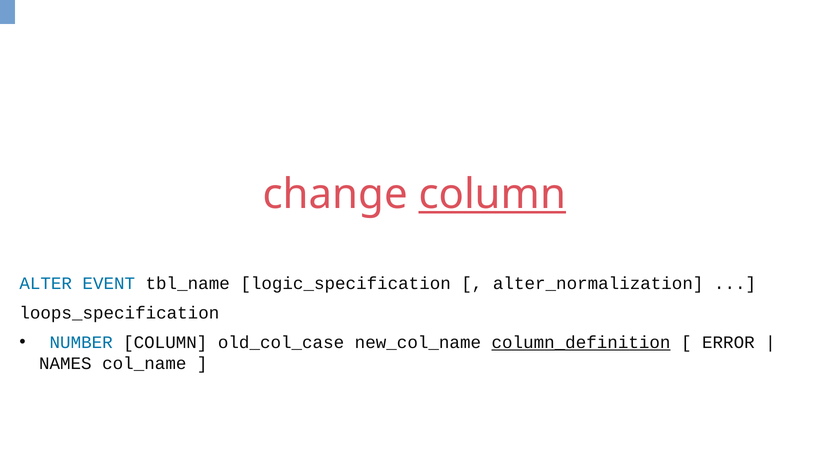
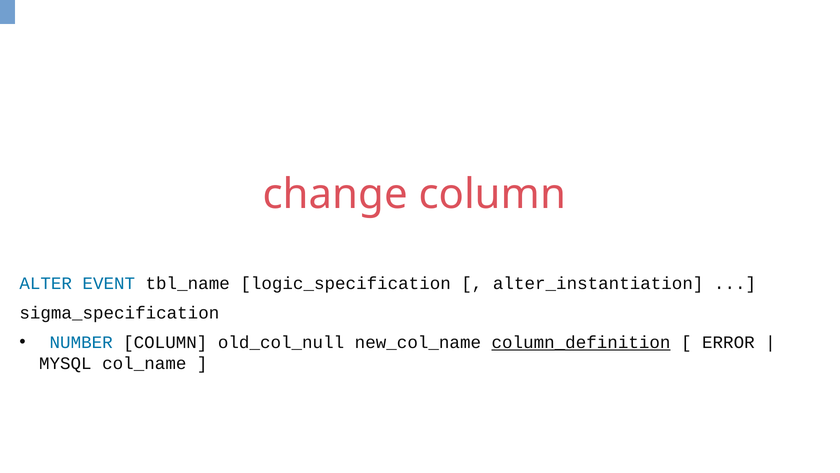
column underline: present -> none (492, 194)
alter_normalization: alter_normalization -> alter_instantiation (598, 283)
loops_specification: loops_specification -> sigma_specification (119, 313)
old_col_case: old_col_case -> old_col_null (281, 342)
NAMES: NAMES -> MYSQL (65, 363)
